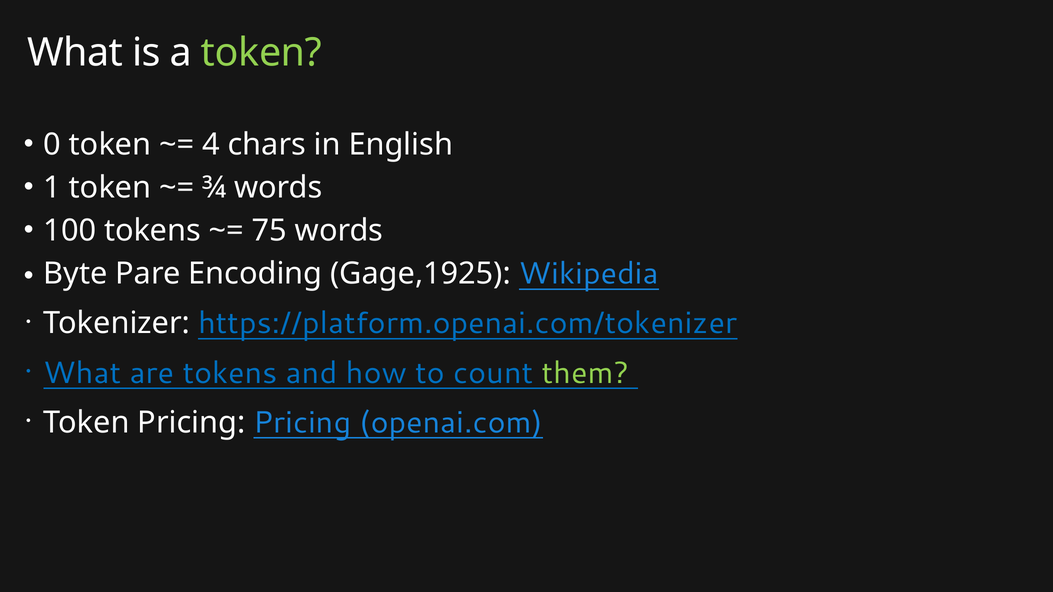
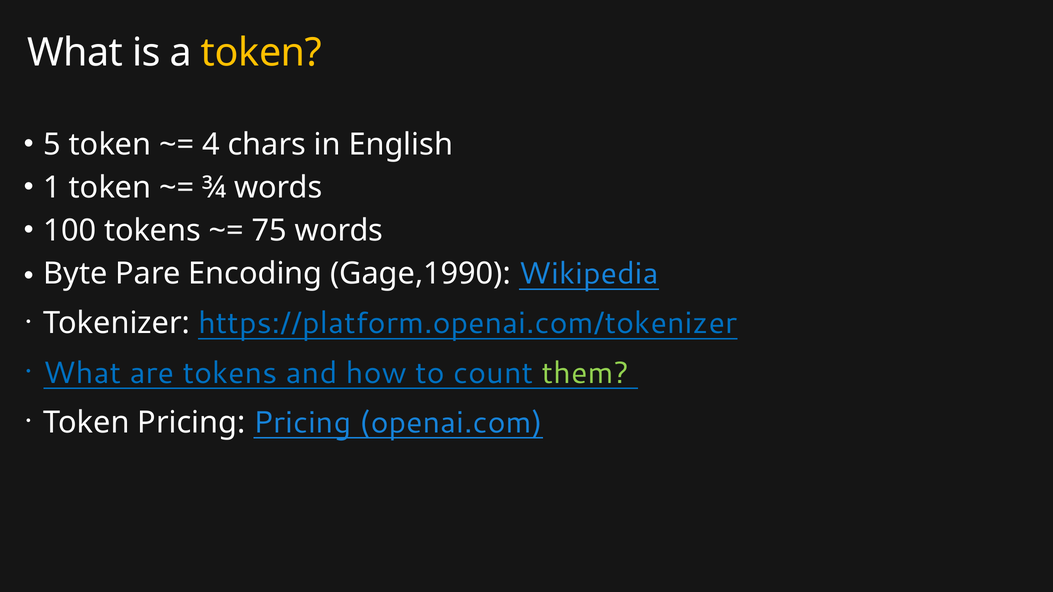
token colour: light green -> yellow (261, 53)
0: 0 -> 5 (52, 145)
Gage,1925: Gage,1925 -> Gage,1990 (420, 274)
